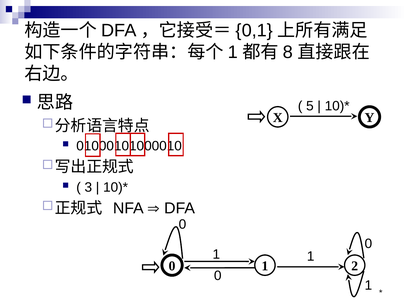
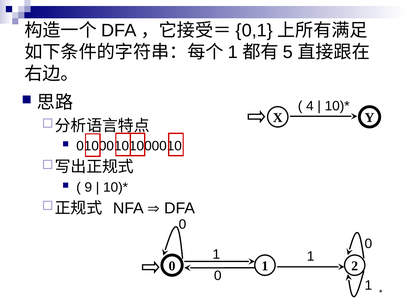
8: 8 -> 5 (288, 52)
5: 5 -> 4 (310, 106)
3: 3 -> 9 (88, 187)
